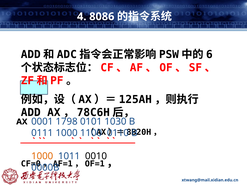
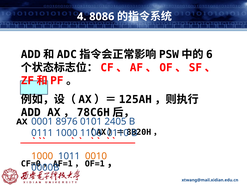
1798: 1798 -> 8976 (67, 122)
1030: 1030 -> 2405 (115, 122)
0010 colour: black -> orange (96, 156)
